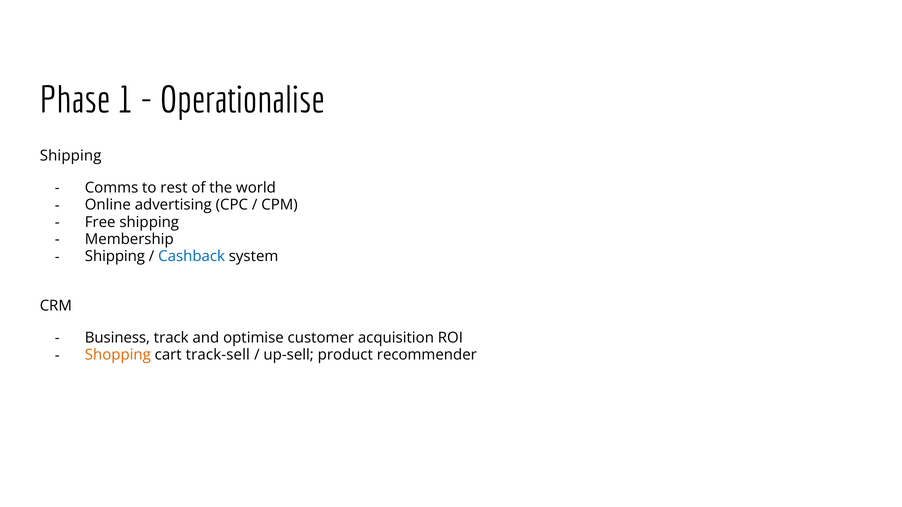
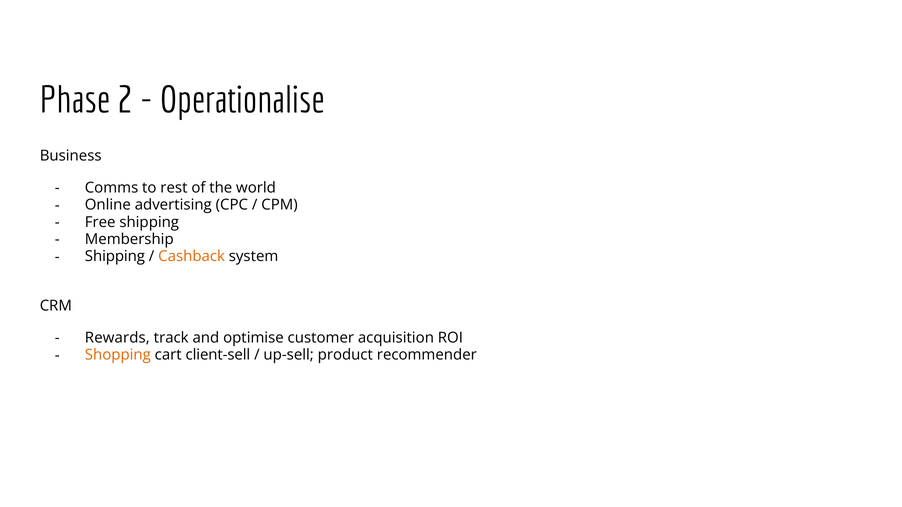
1: 1 -> 2 (125, 100)
Shipping: Shipping -> Business (71, 156)
Cashback colour: blue -> orange (192, 257)
Business: Business -> Rewards (117, 338)
track-sell: track-sell -> client-sell (218, 355)
